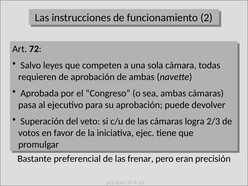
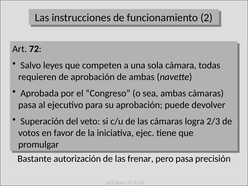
preferencial: preferencial -> autorización (77, 159)
pero eran: eran -> pasa (184, 159)
